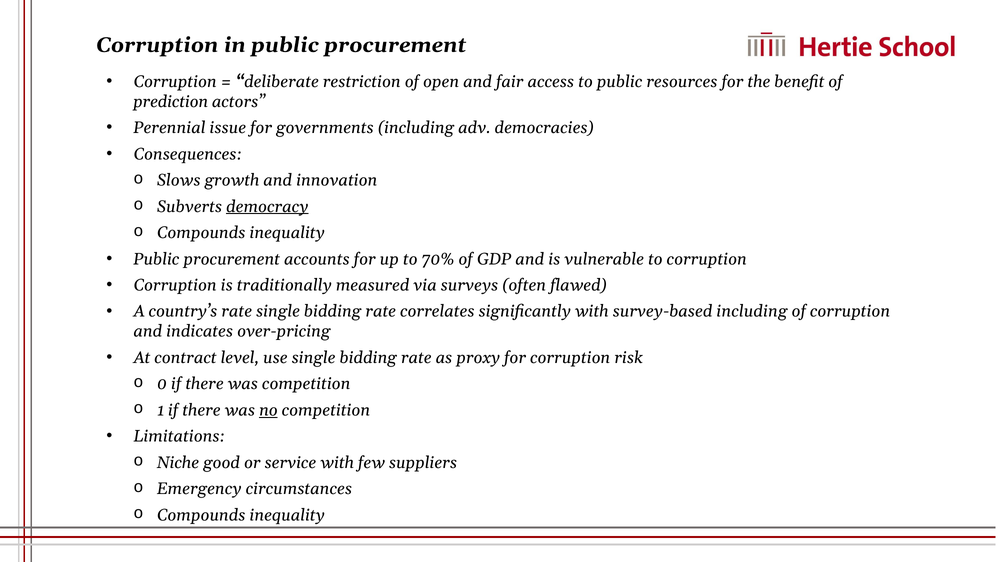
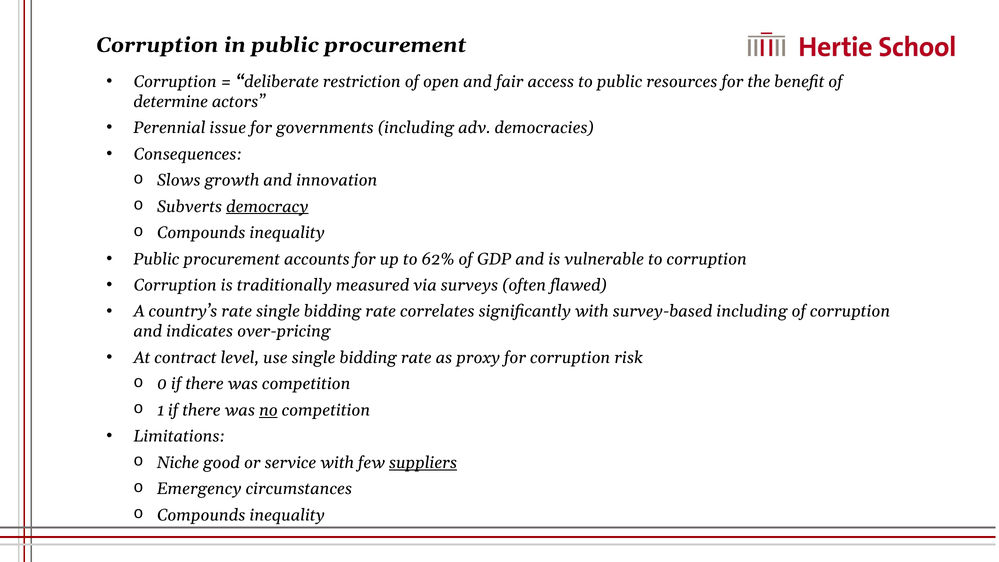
prediction: prediction -> determine (171, 102)
70%: 70% -> 62% (438, 259)
suppliers underline: none -> present (423, 463)
